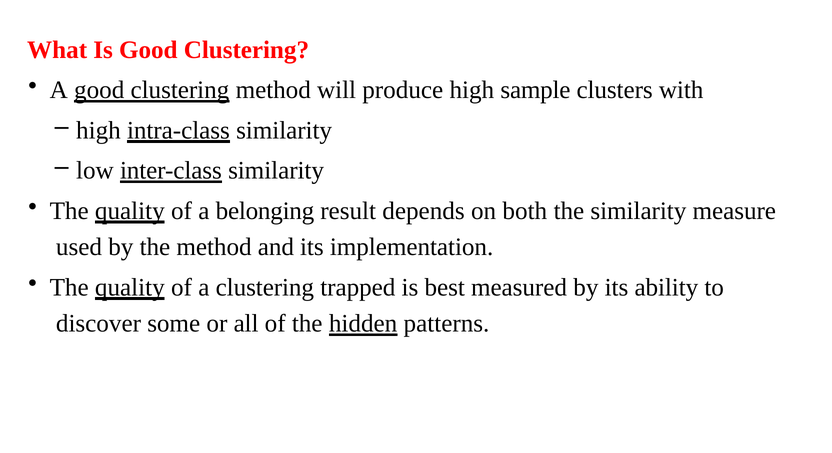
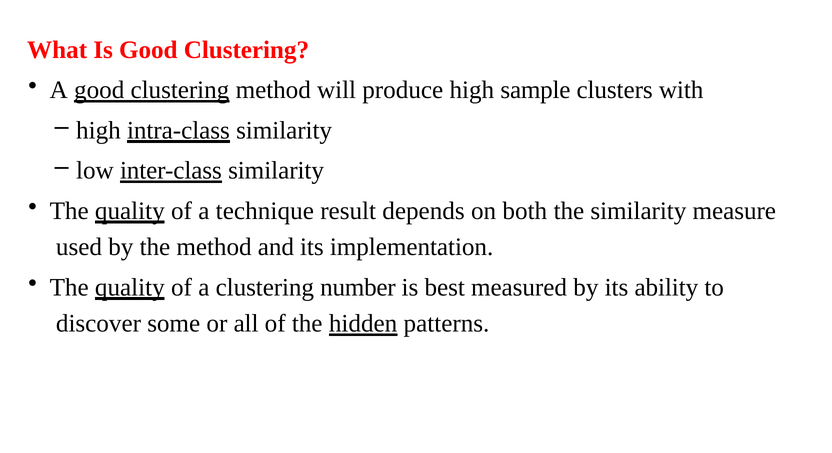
belonging: belonging -> technique (265, 211)
trapped: trapped -> number (358, 287)
